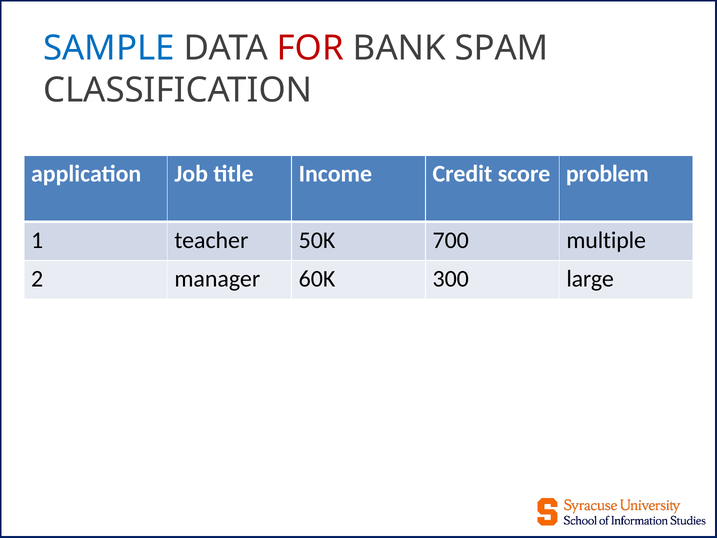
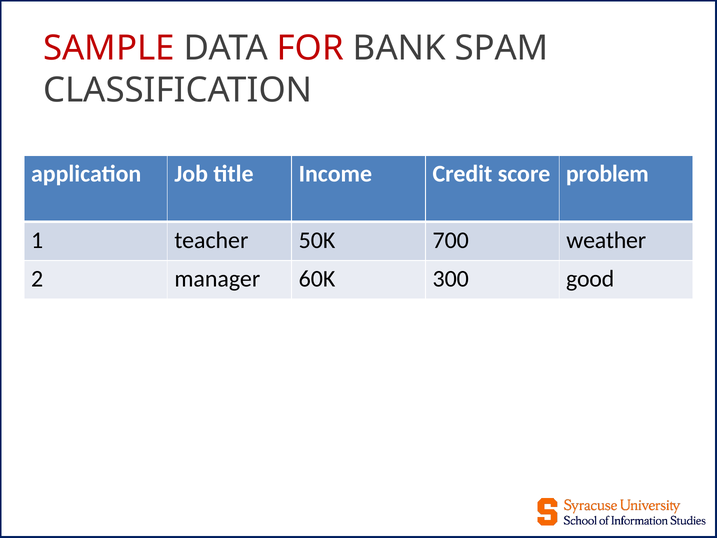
SAMPLE colour: blue -> red (109, 48)
multiple: multiple -> weather (606, 240)
large: large -> good (590, 279)
